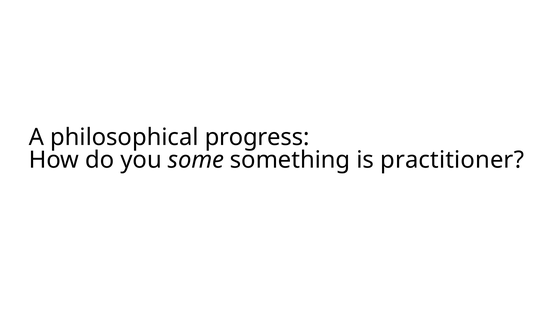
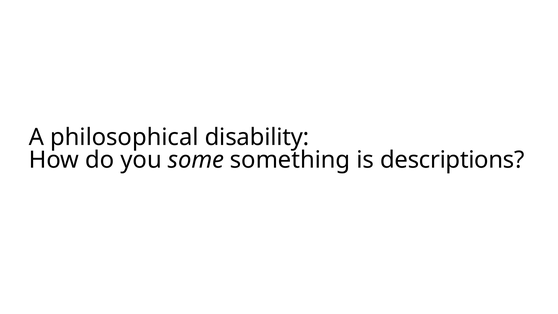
progress: progress -> disability (257, 137)
practitioner: practitioner -> descriptions (452, 160)
